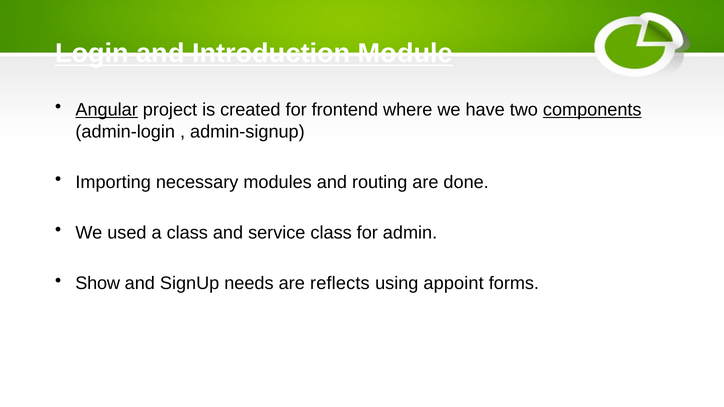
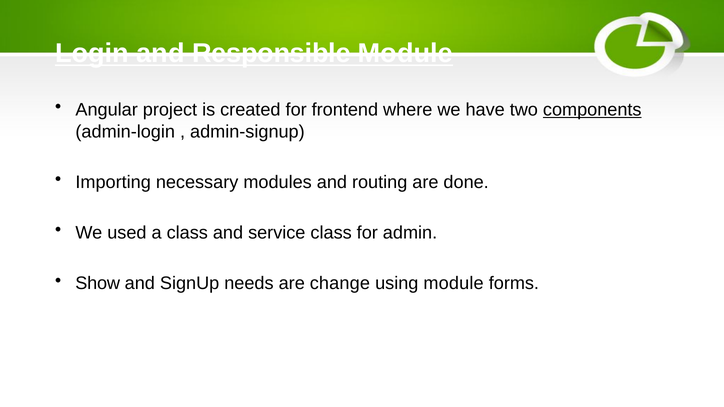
Introduction: Introduction -> Responsible (271, 53)
Angular underline: present -> none (107, 110)
reflects: reflects -> change (340, 284)
using appoint: appoint -> module (454, 284)
